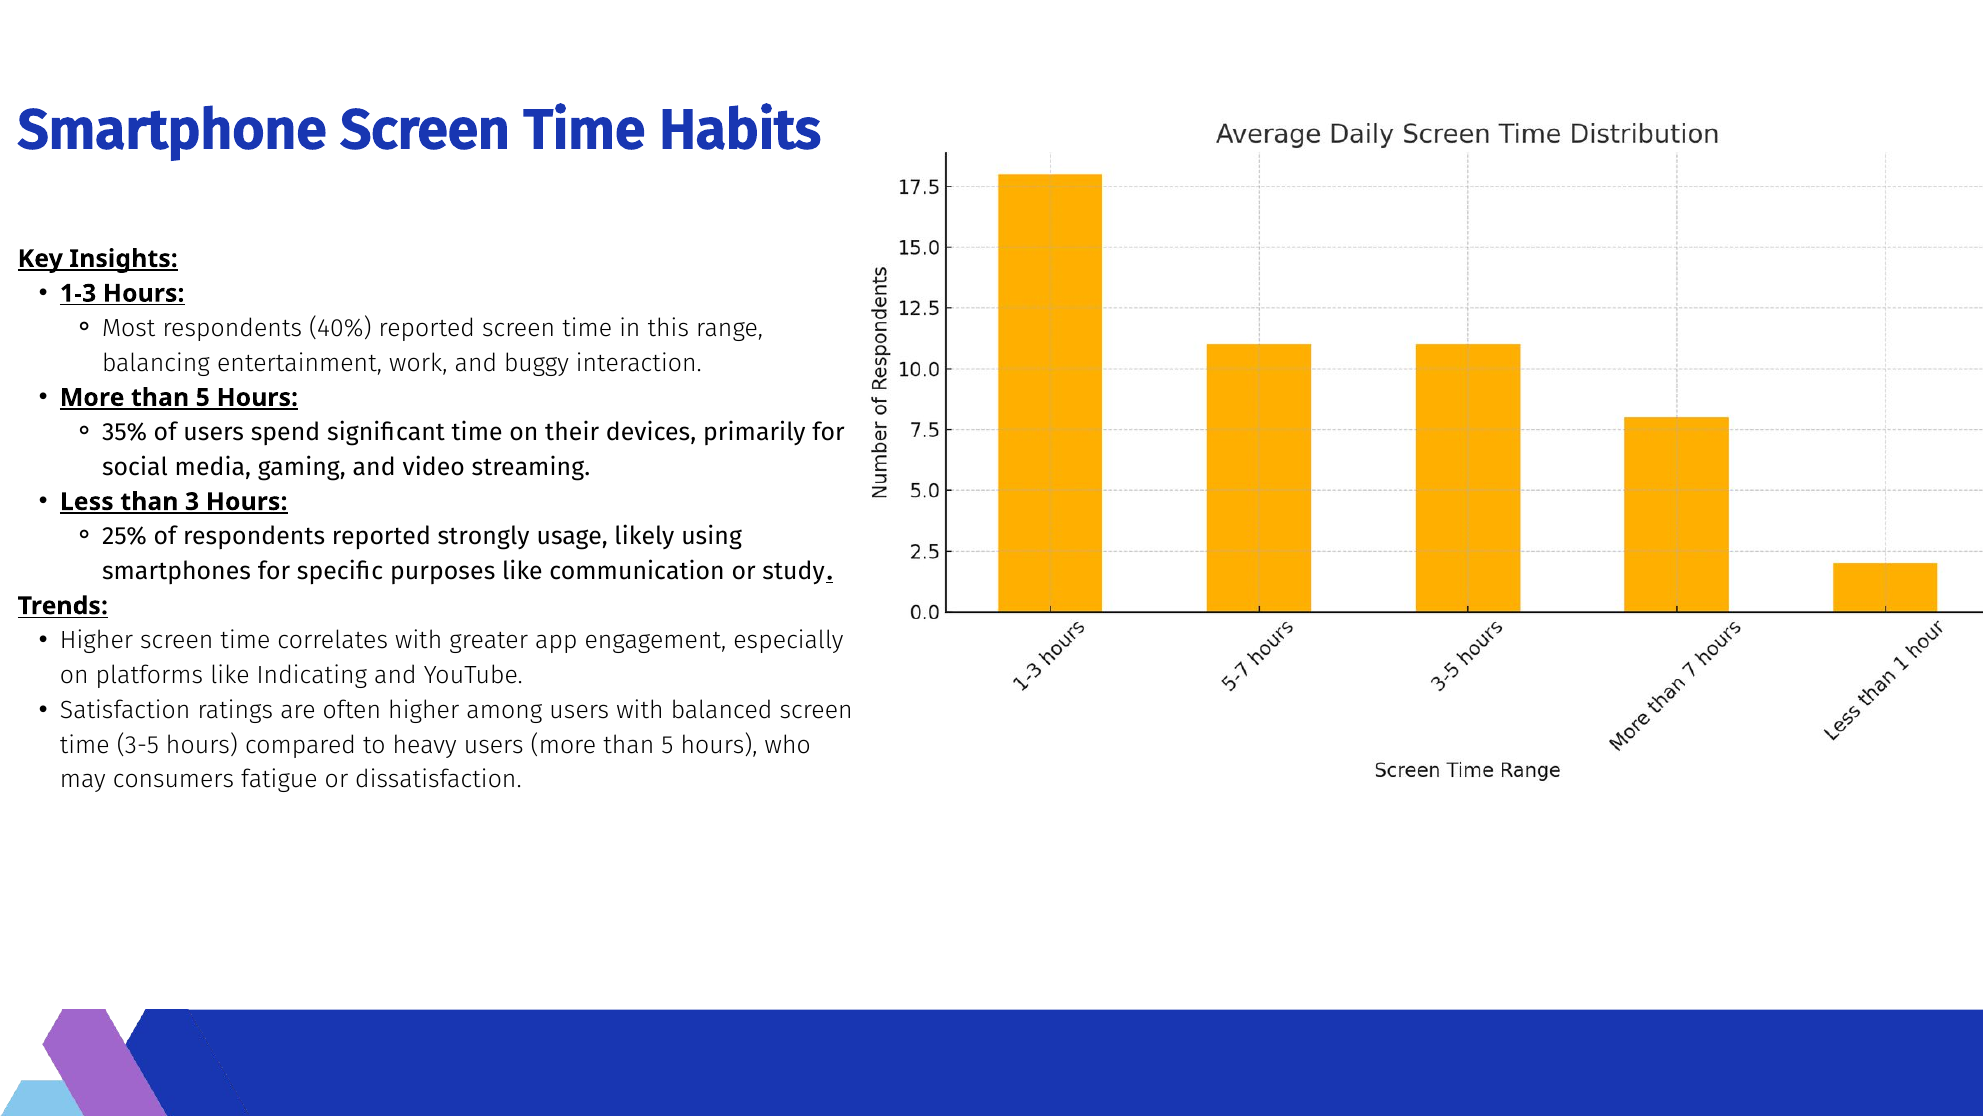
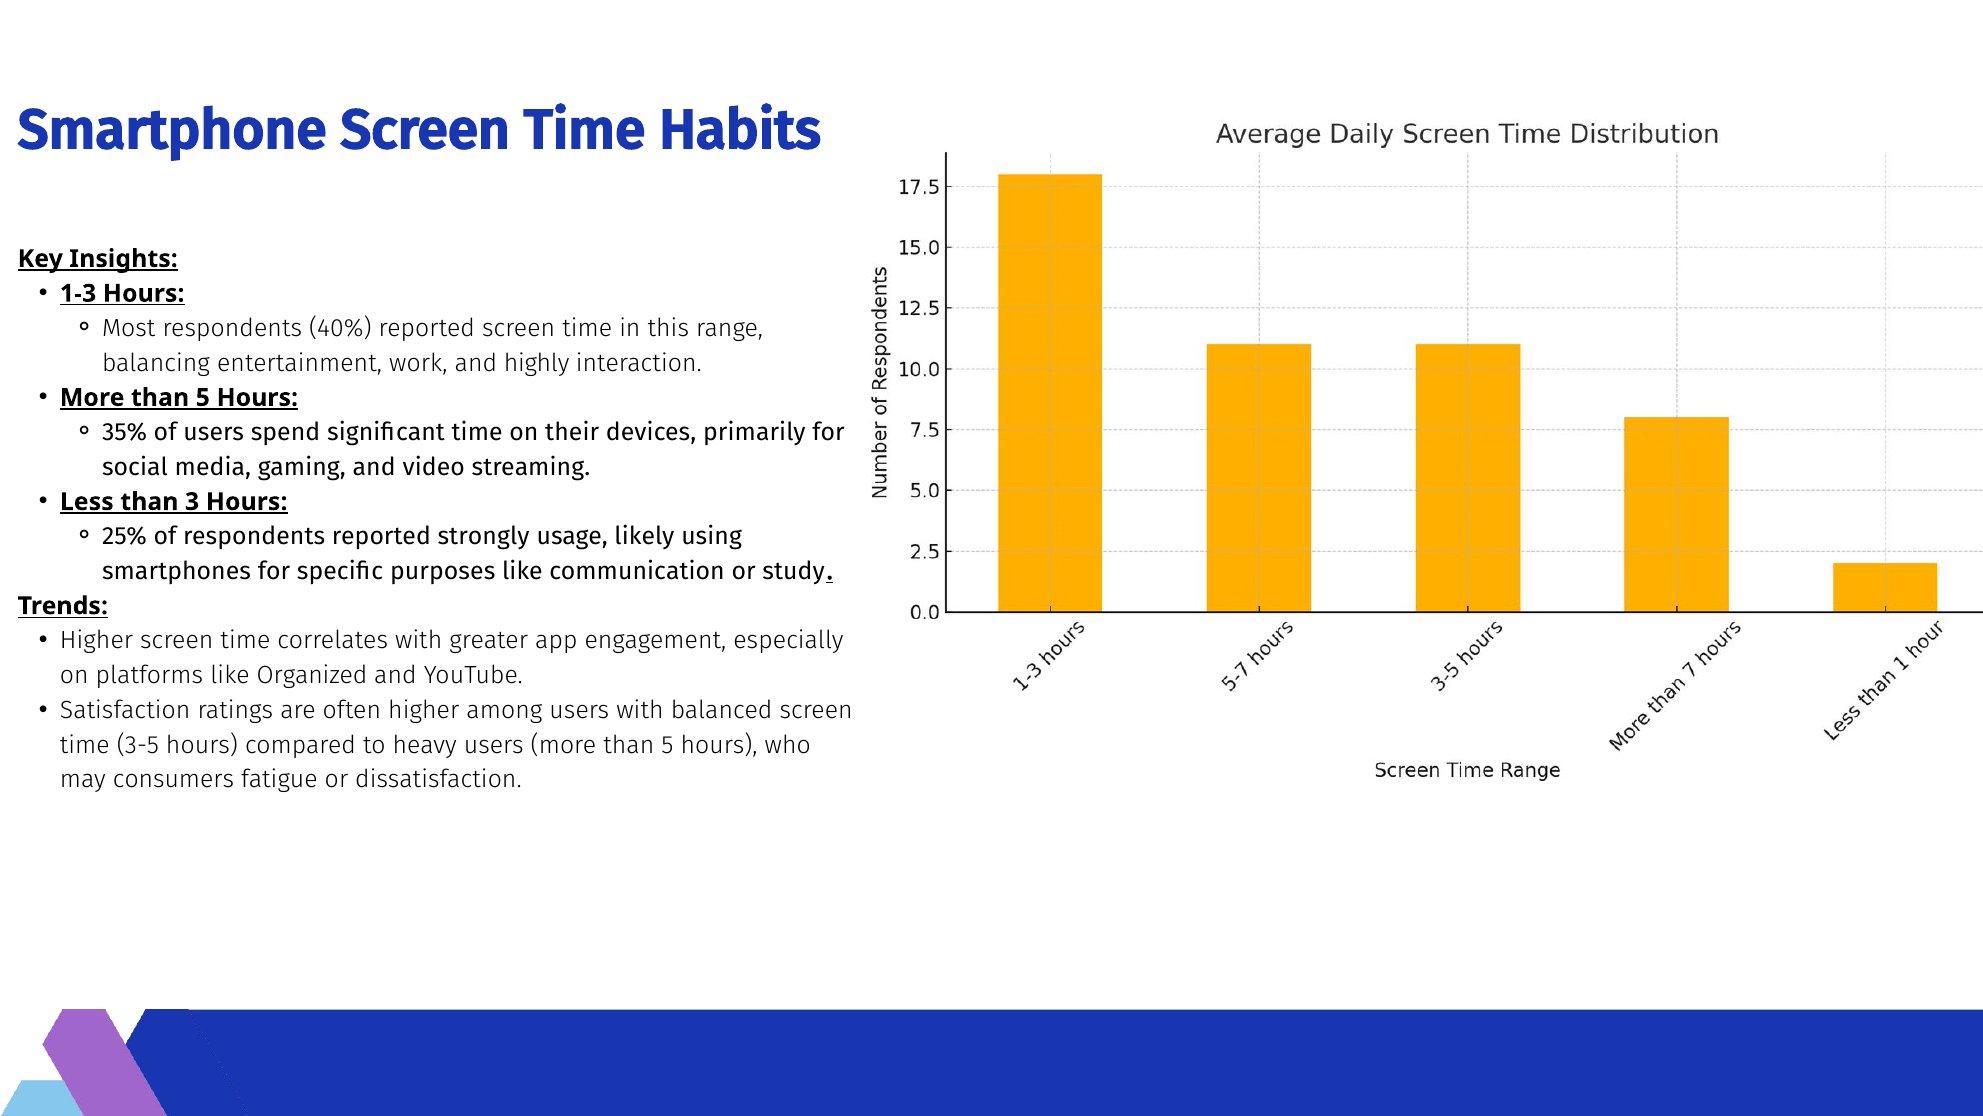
buggy: buggy -> highly (537, 363)
Indicating: Indicating -> Organized (312, 675)
